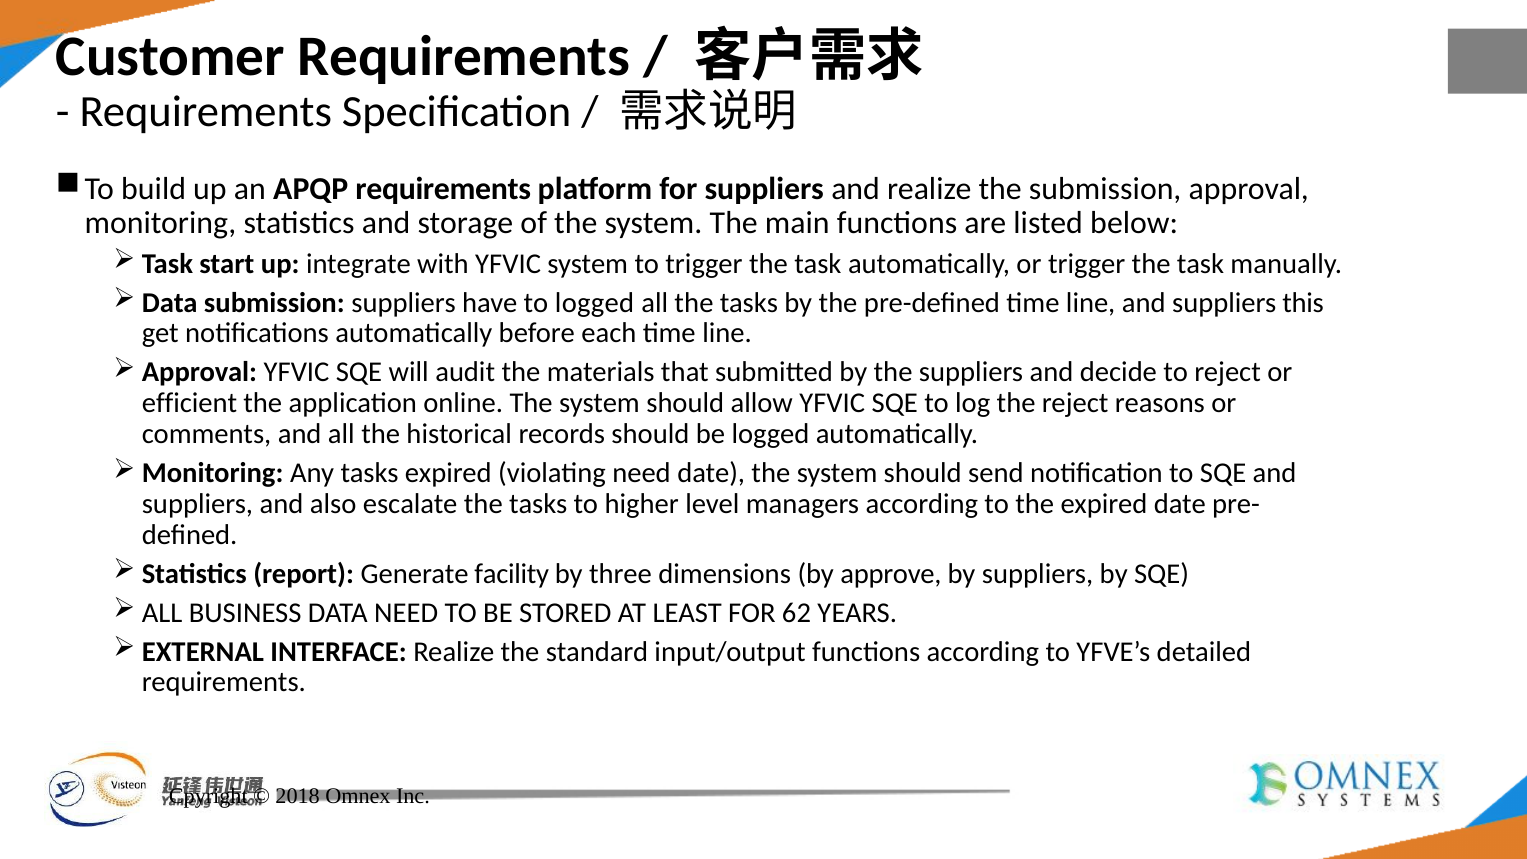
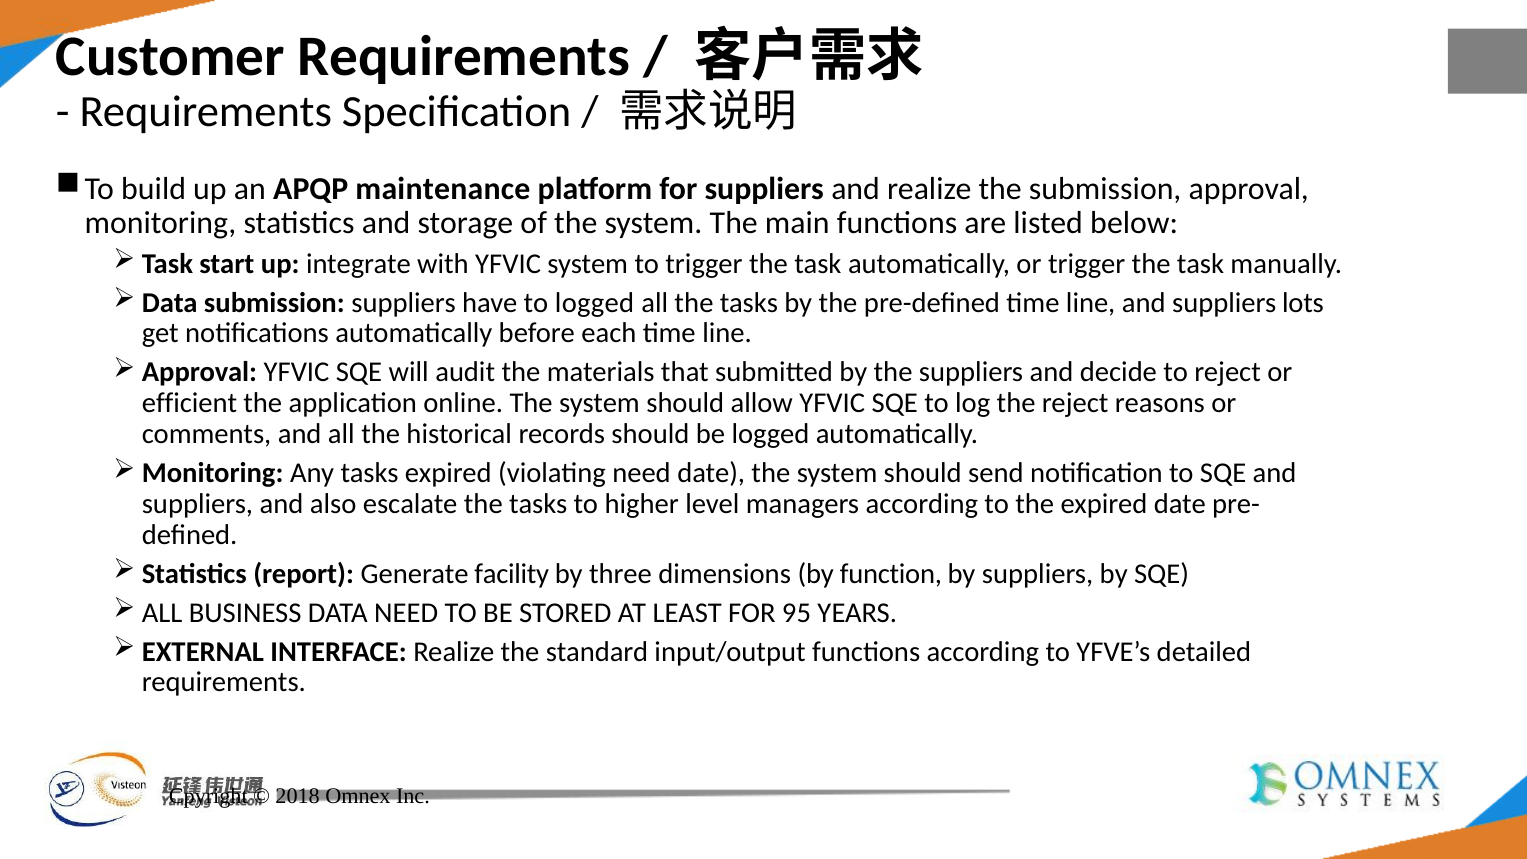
APQP requirements: requirements -> maintenance (443, 189)
this: this -> lots (1303, 303)
approve: approve -> function (891, 574)
62: 62 -> 95 (797, 613)
